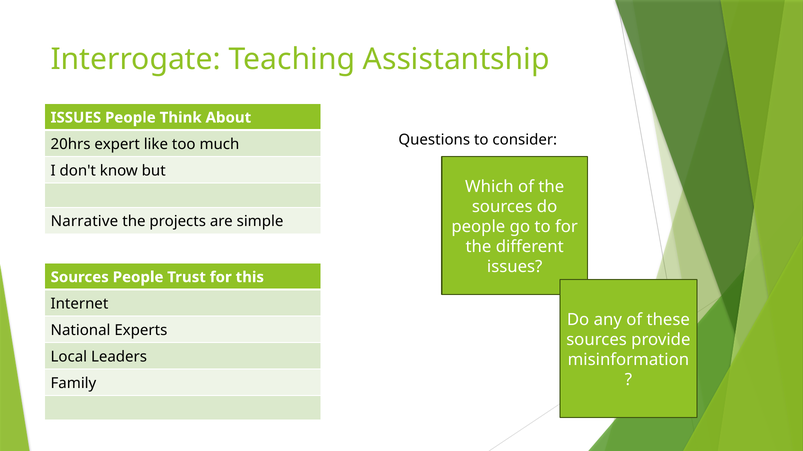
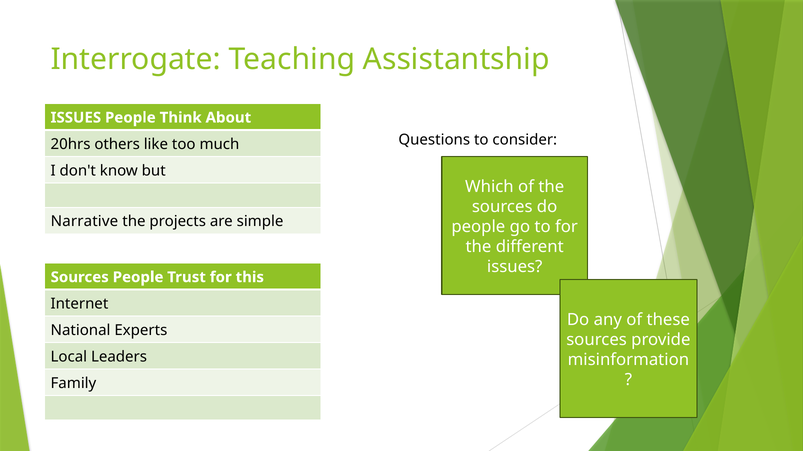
expert: expert -> others (117, 144)
